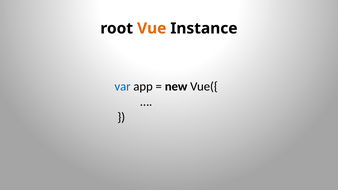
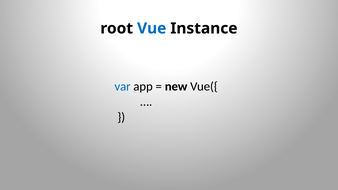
Vue colour: orange -> blue (152, 28)
